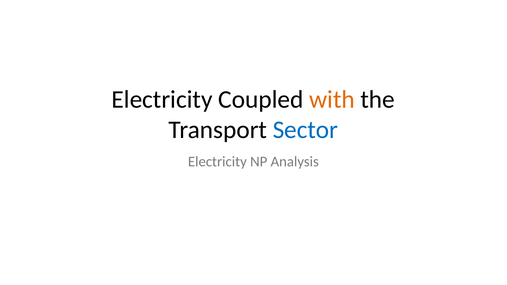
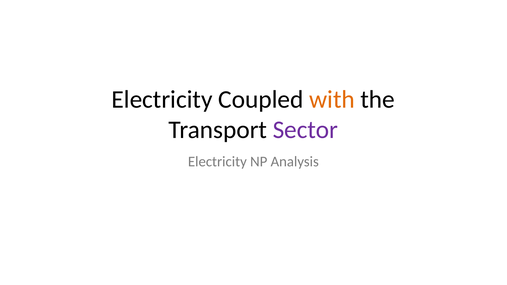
Sector colour: blue -> purple (305, 130)
